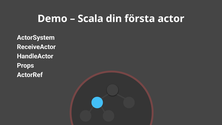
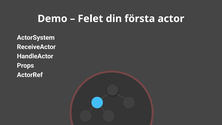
Scala: Scala -> Felet (90, 19)
